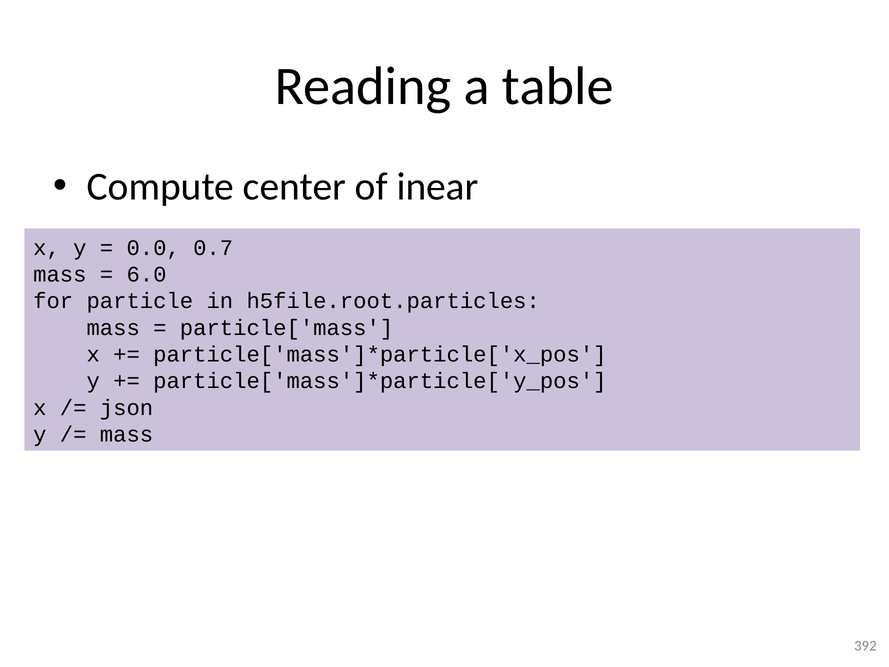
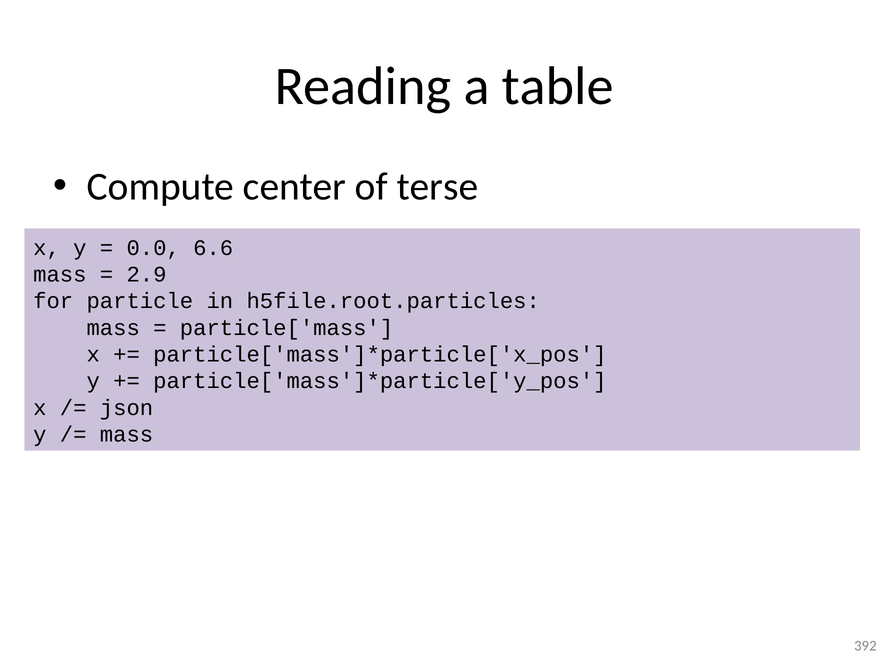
inear: inear -> terse (437, 186)
0.7: 0.7 -> 6.6 (213, 248)
6.0: 6.0 -> 2.9 (147, 274)
